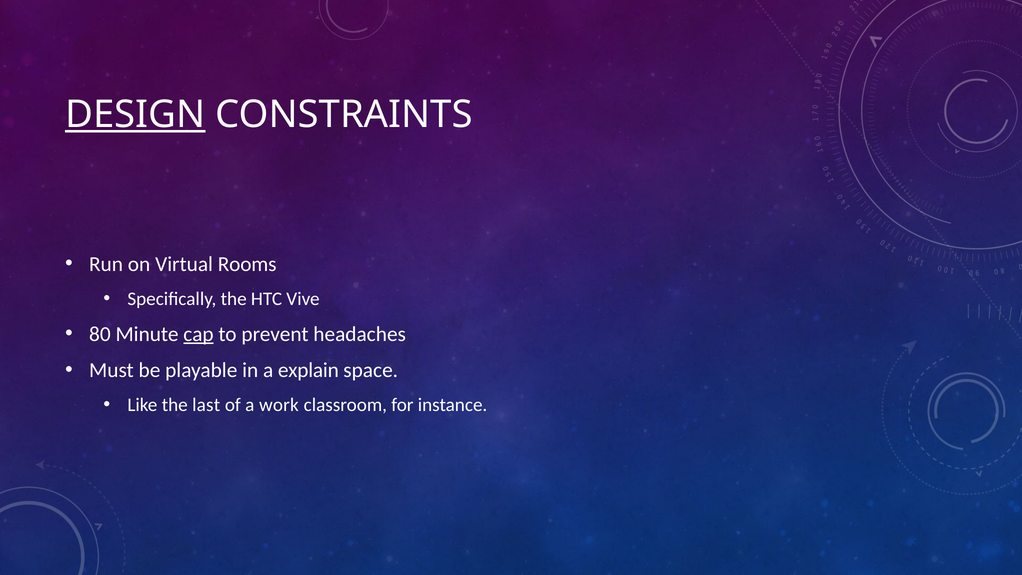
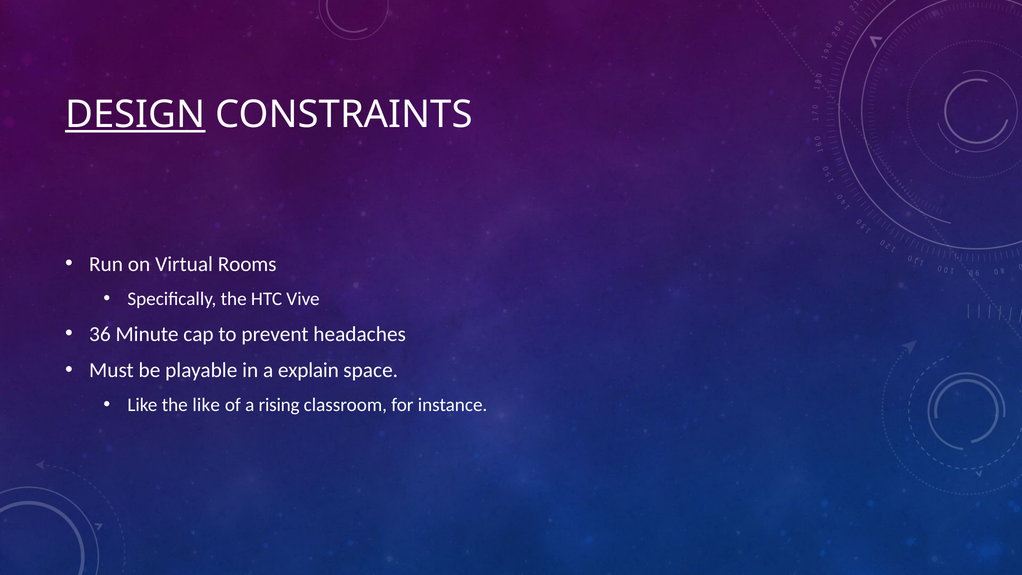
80: 80 -> 36 (100, 334)
cap underline: present -> none (198, 334)
the last: last -> like (206, 405)
work: work -> rising (279, 405)
